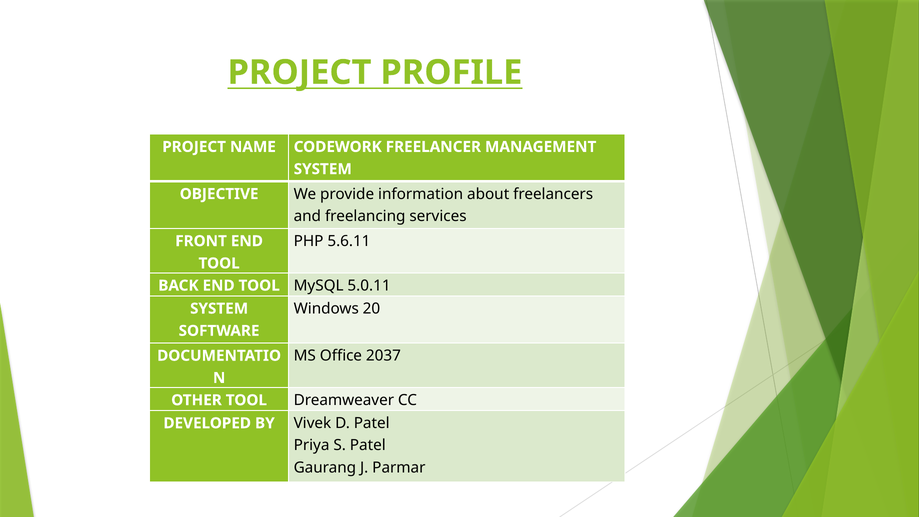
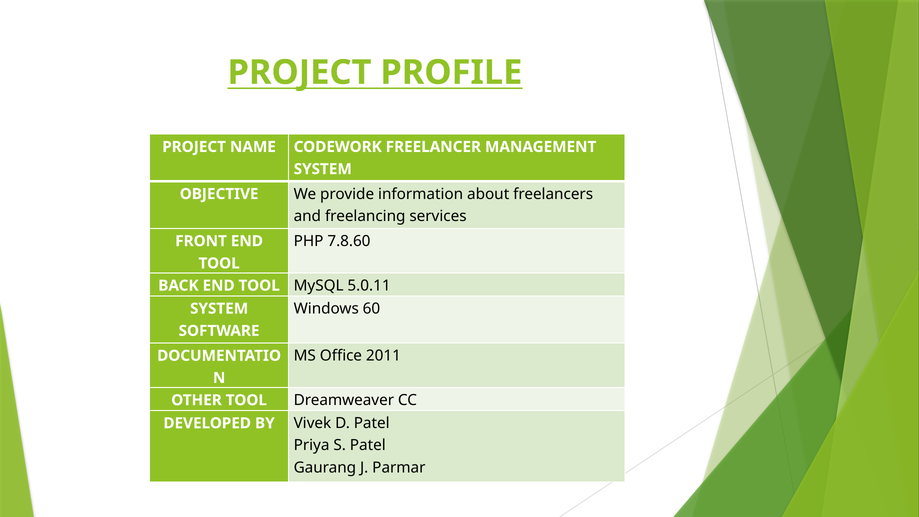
5.6.11: 5.6.11 -> 7.8.60 (349, 241)
20: 20 -> 60 (371, 309)
2037: 2037 -> 2011 (383, 356)
